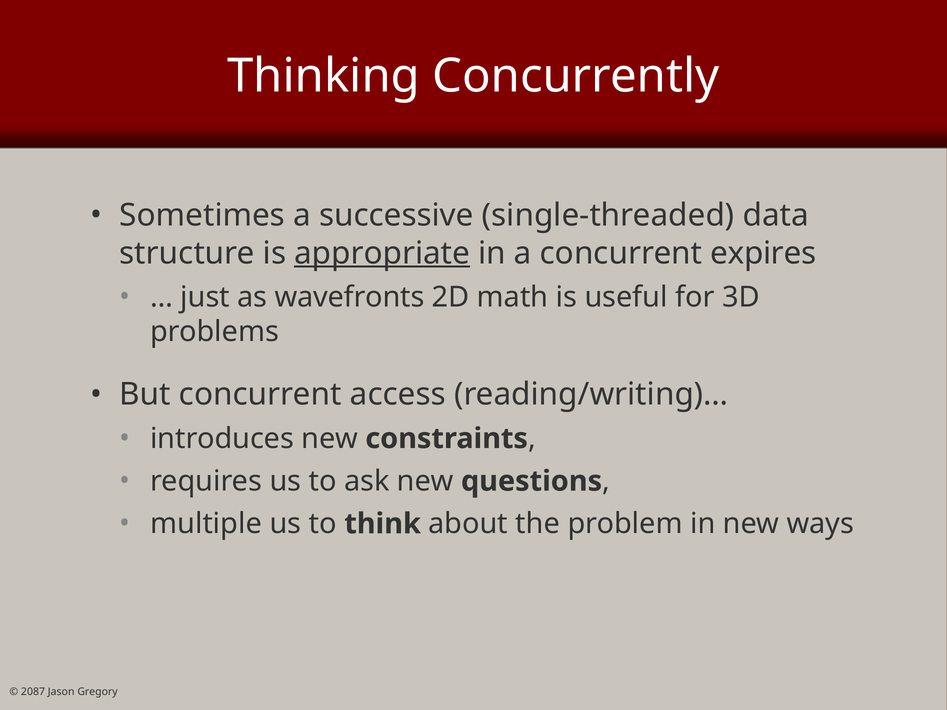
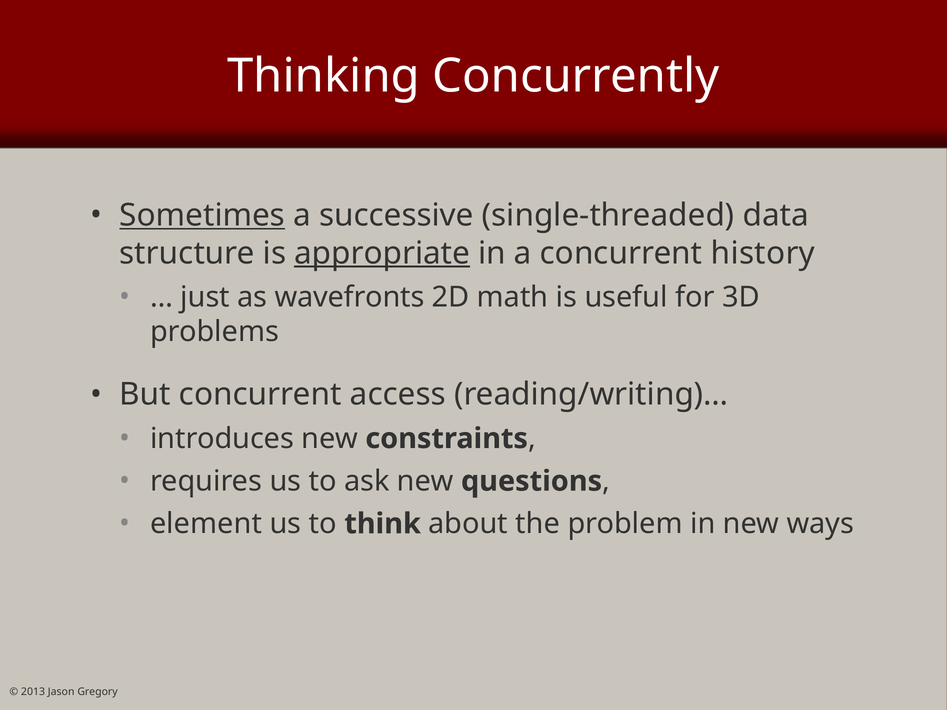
Sometimes underline: none -> present (202, 215)
expires: expires -> history (763, 253)
multiple: multiple -> element (206, 524)
2087: 2087 -> 2013 (33, 692)
